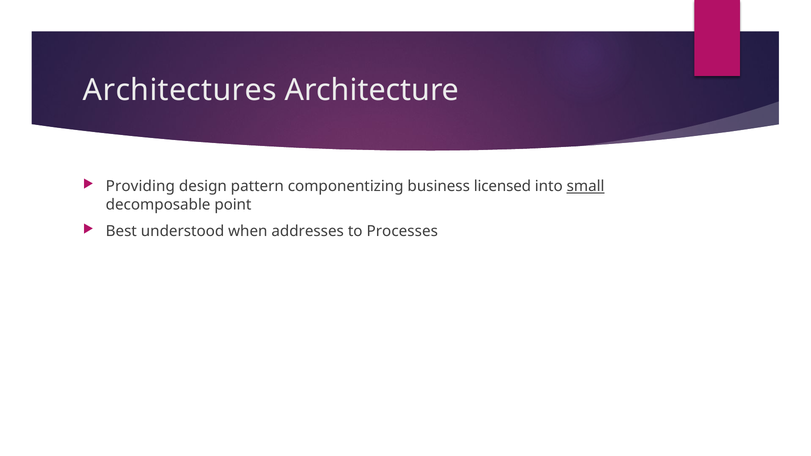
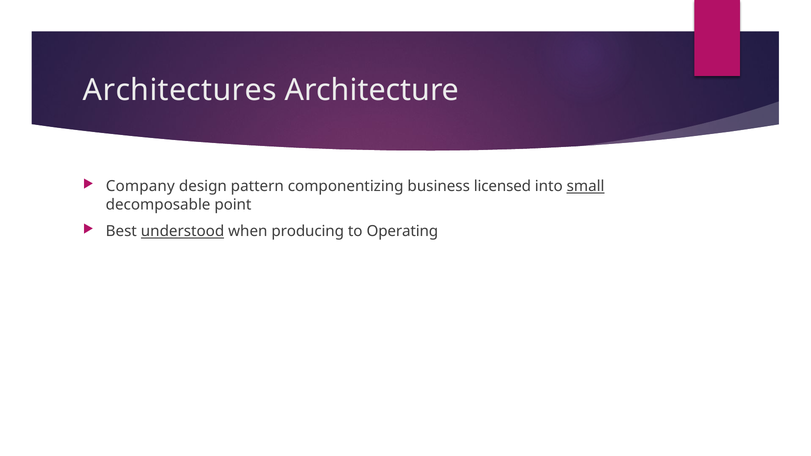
Providing: Providing -> Company (140, 186)
understood underline: none -> present (183, 231)
addresses: addresses -> producing (308, 231)
Processes: Processes -> Operating (402, 231)
